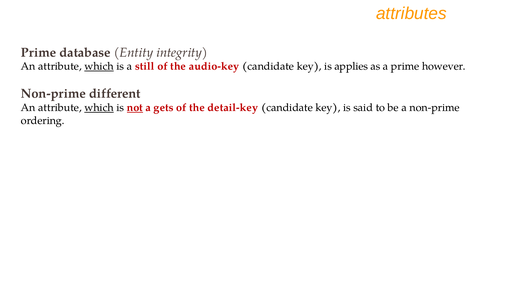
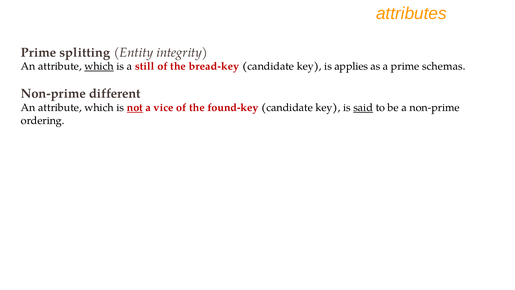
database: database -> splitting (85, 52)
audio-key: audio-key -> bread-key (214, 66)
however: however -> schemas (444, 66)
which underline: present -> none (99, 108)
gets: gets -> vice (164, 108)
detail-key: detail-key -> found-key (233, 108)
said underline: none -> present (363, 108)
